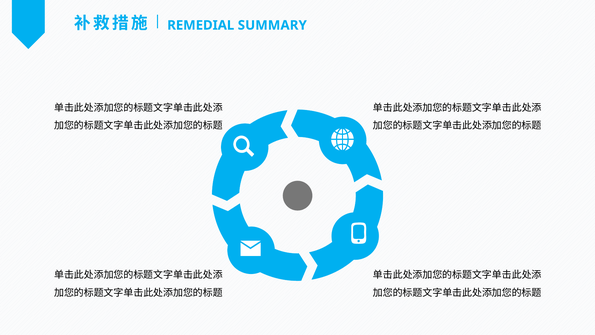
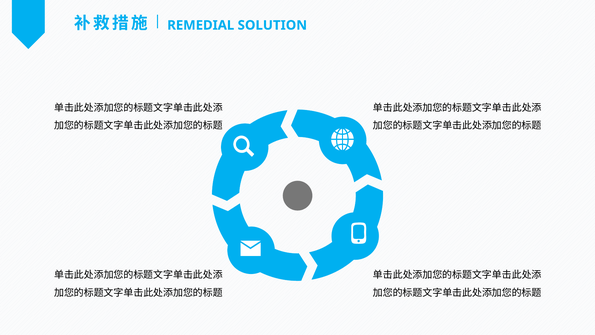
SUMMARY: SUMMARY -> SOLUTION (272, 25)
